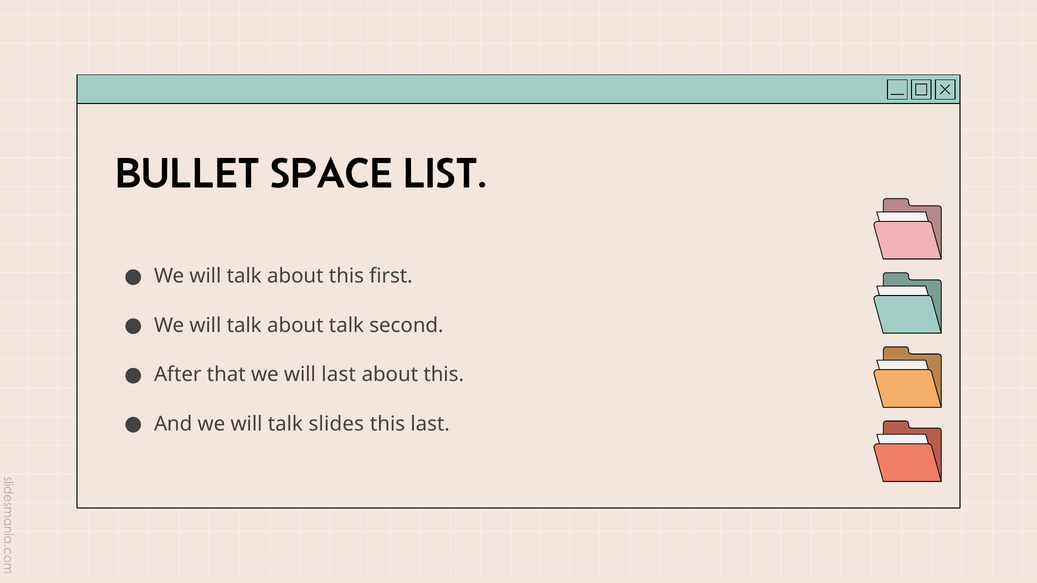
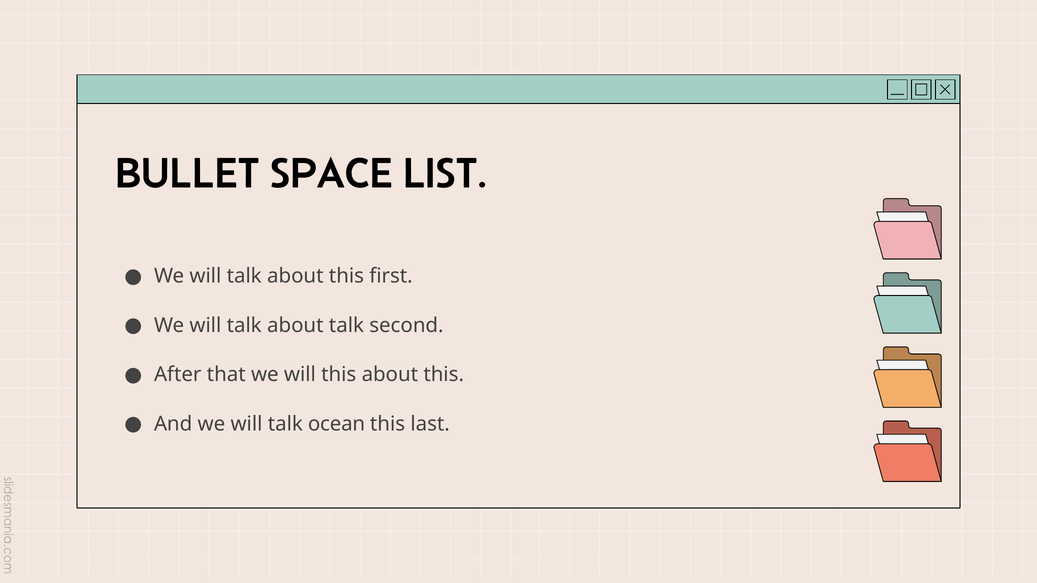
will last: last -> this (339, 375)
slides: slides -> ocean (337, 424)
